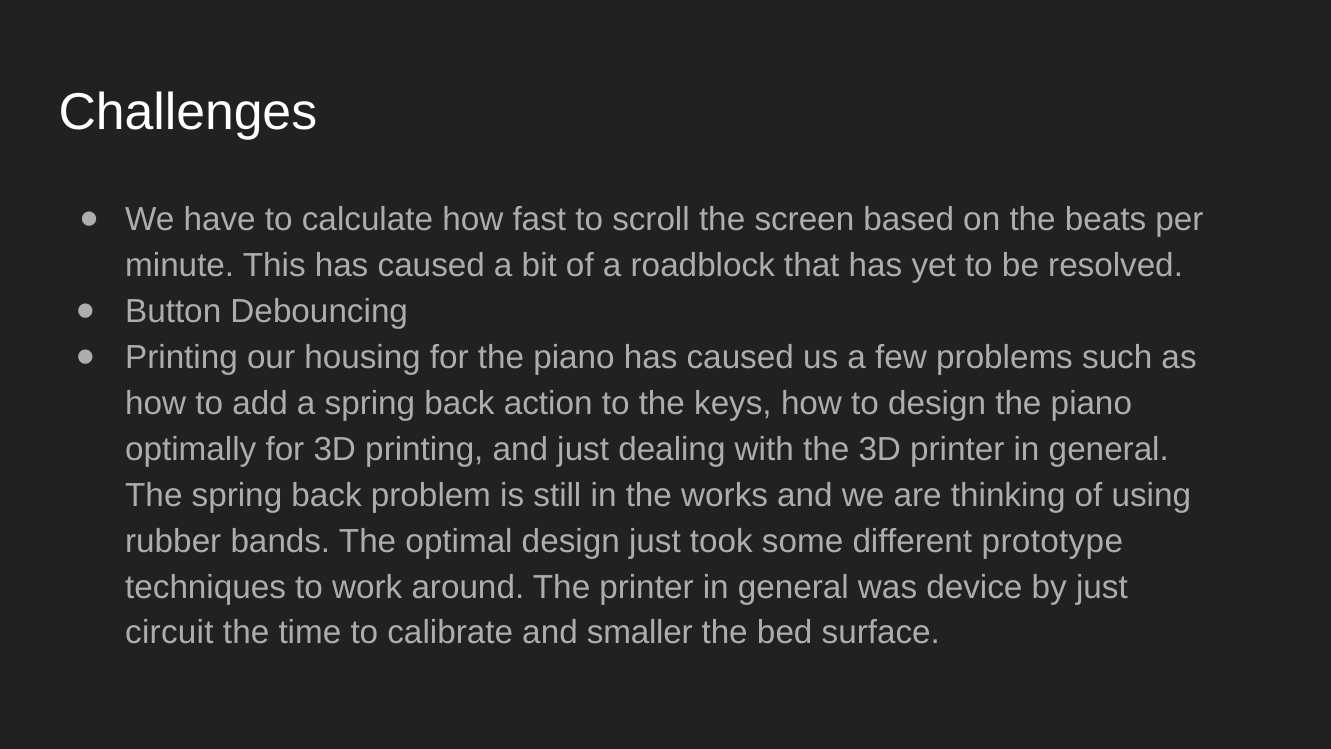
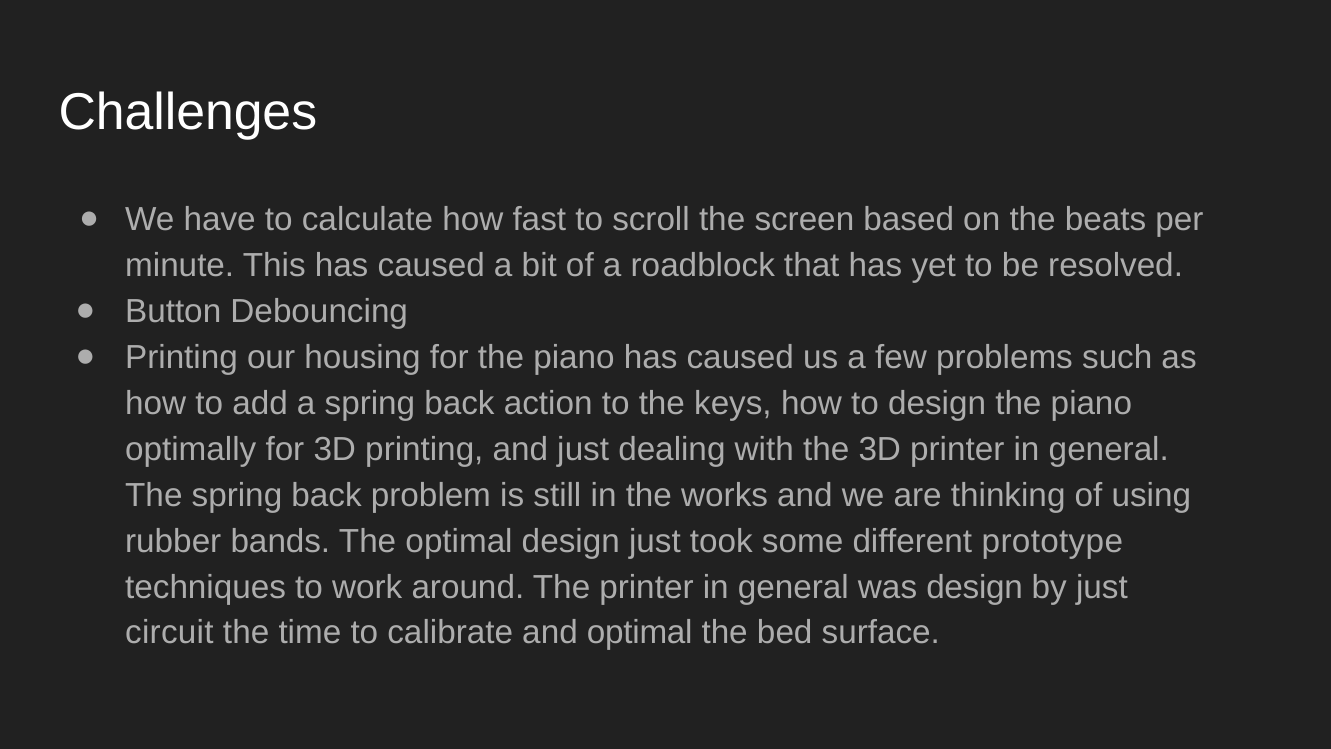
was device: device -> design (975, 587)
and smaller: smaller -> optimal (640, 633)
